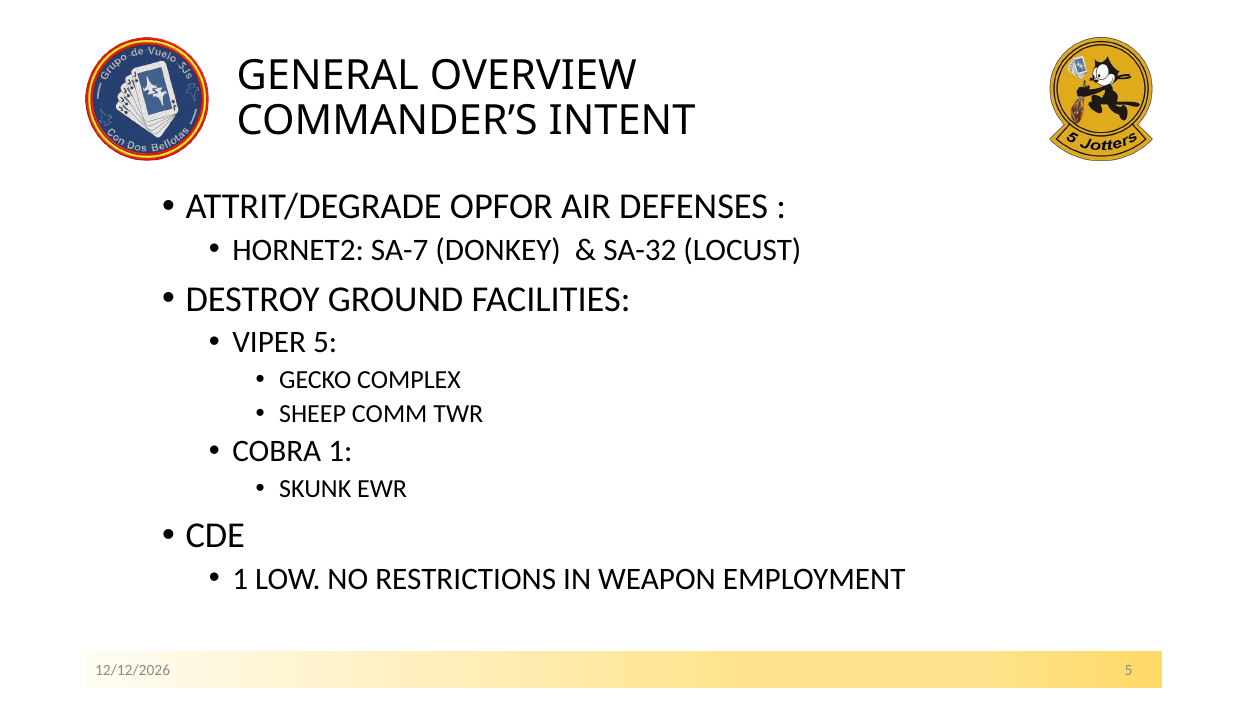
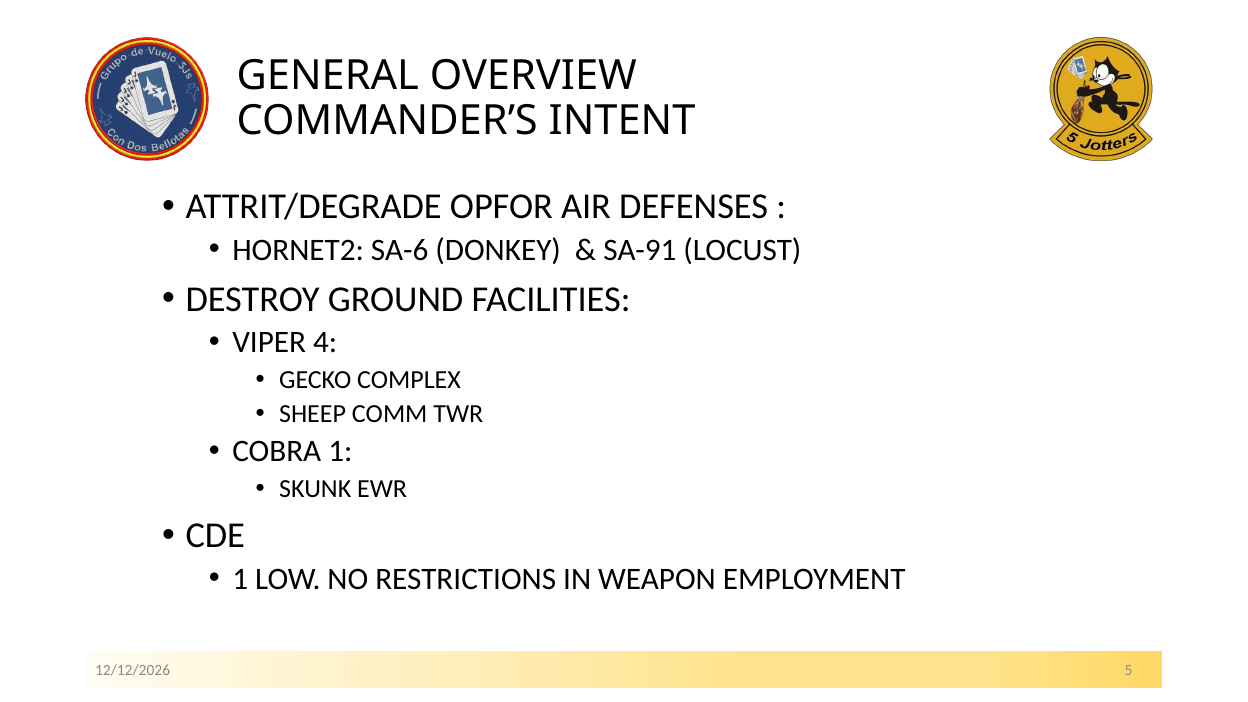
SA-7: SA-7 -> SA-6 (400, 250)
SA-32: SA-32 -> SA-91 (640, 250)
VIPER 5: 5 -> 4 (325, 342)
